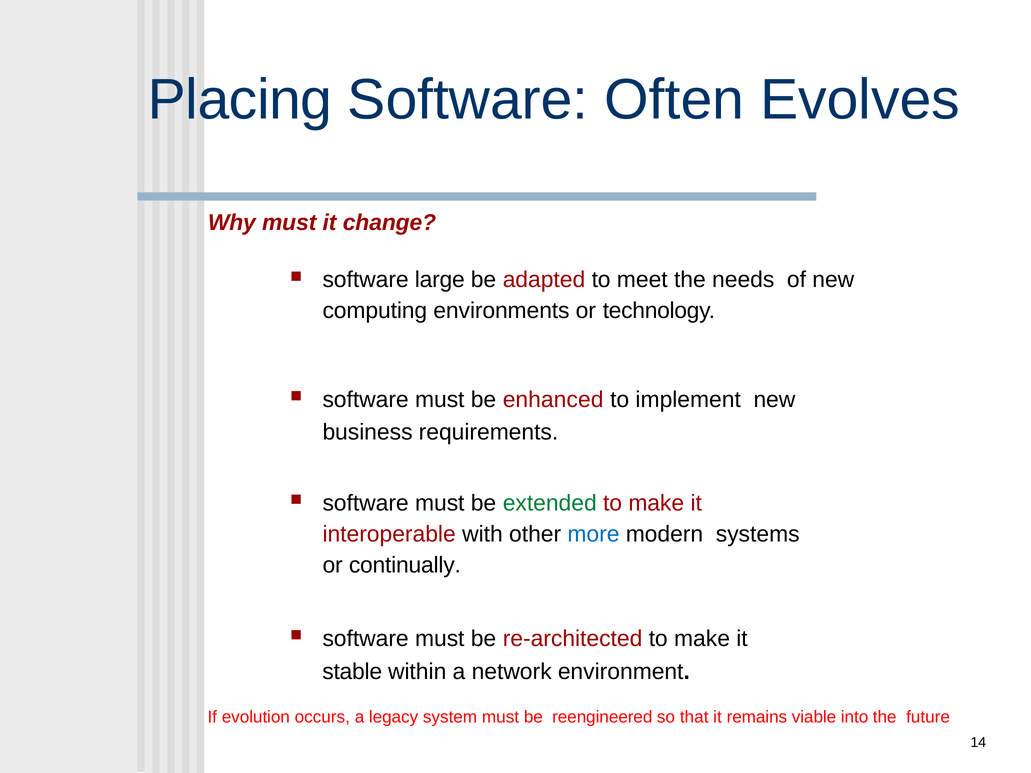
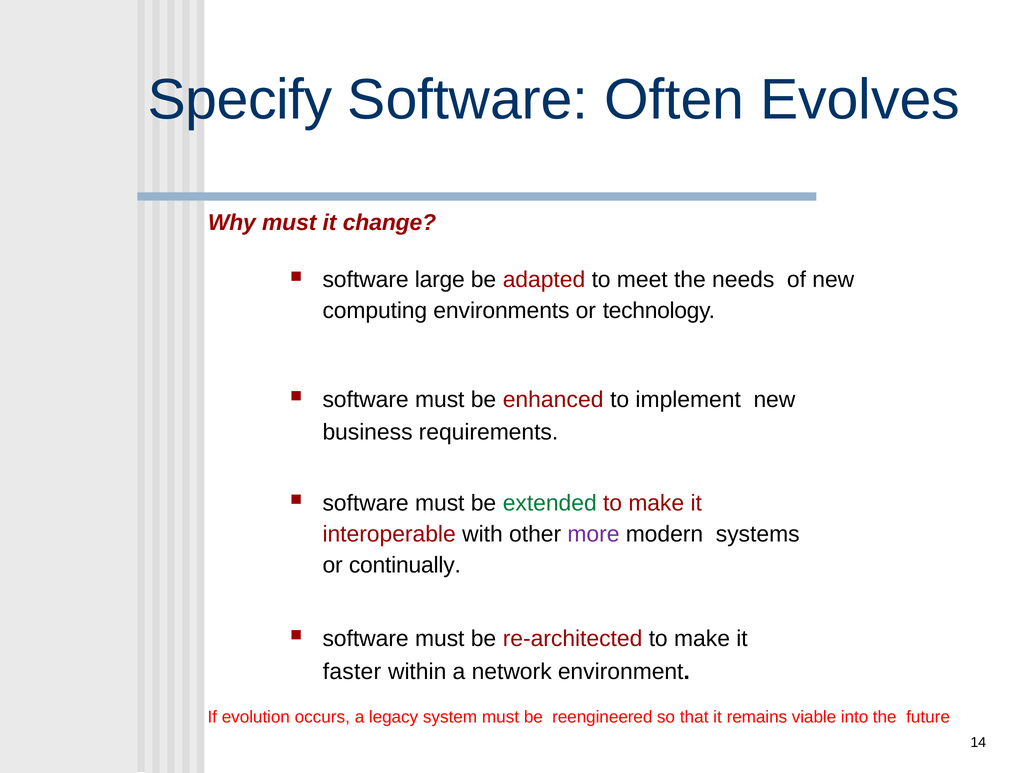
Placing: Placing -> Specify (240, 100)
more colour: blue -> purple (593, 534)
stable: stable -> faster (352, 672)
